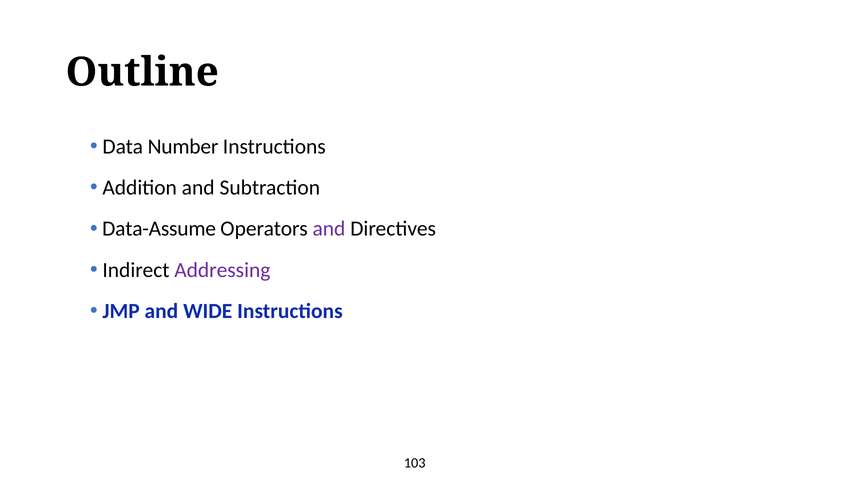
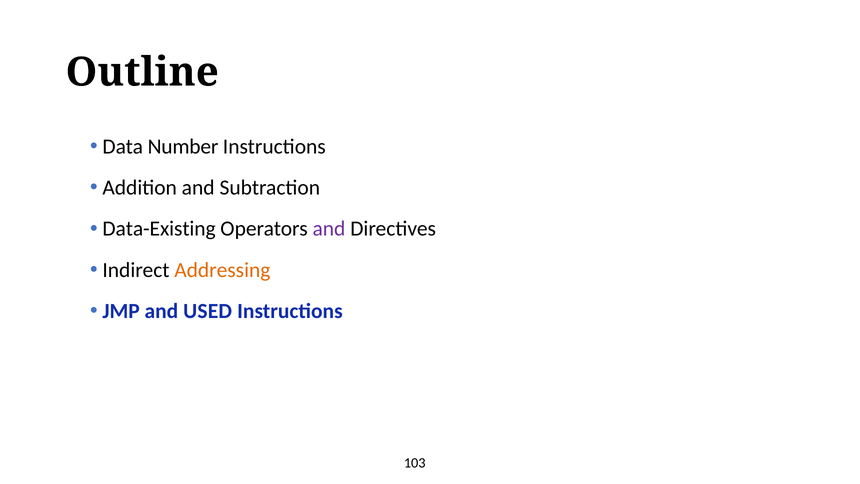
Data-Assume: Data-Assume -> Data-Existing (159, 229)
Addressing colour: purple -> orange (222, 270)
WIDE: WIDE -> USED (208, 311)
